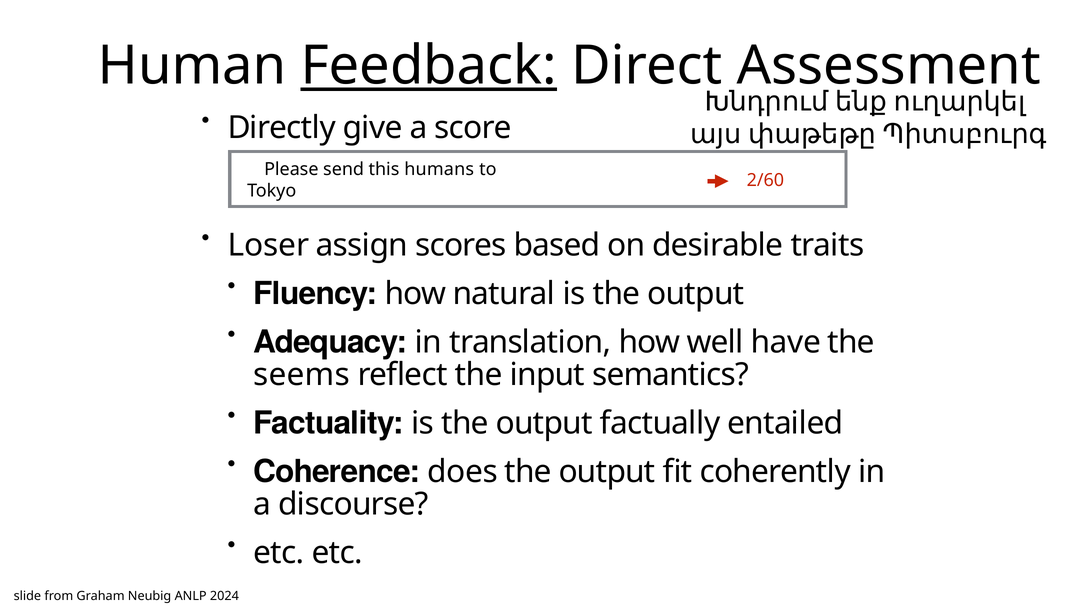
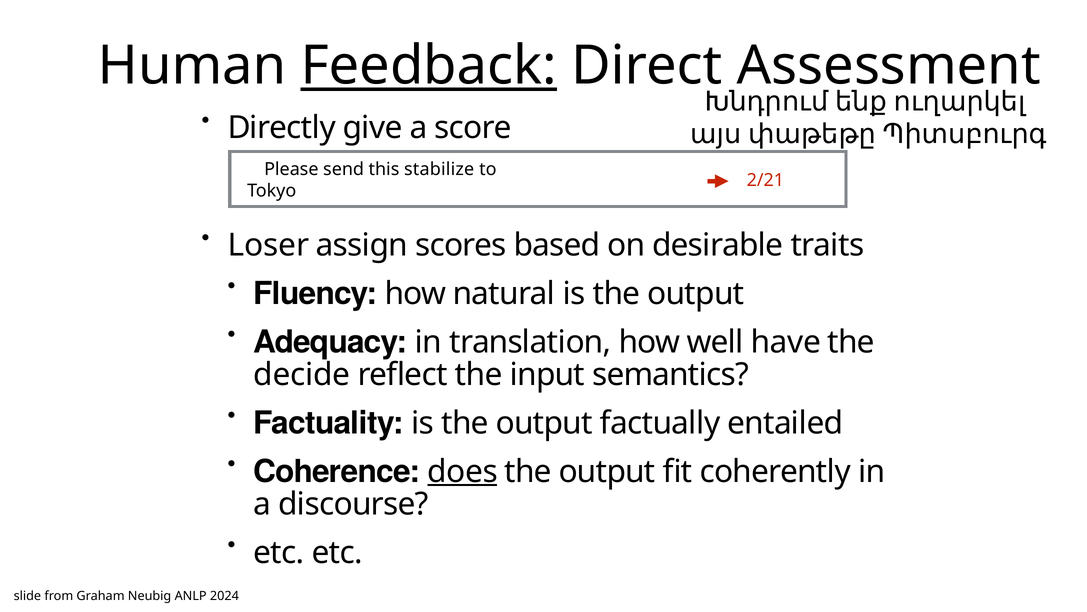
humans: humans -> stabilize (439, 169)
2/60: 2/60 -> 2/21 (765, 180)
seems: seems -> decide (302, 374)
does underline: none -> present (462, 471)
